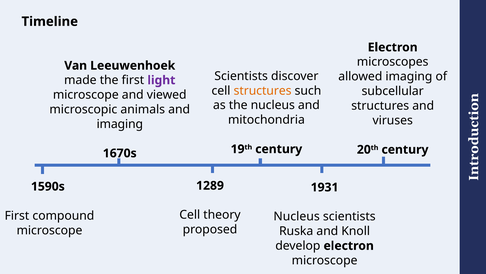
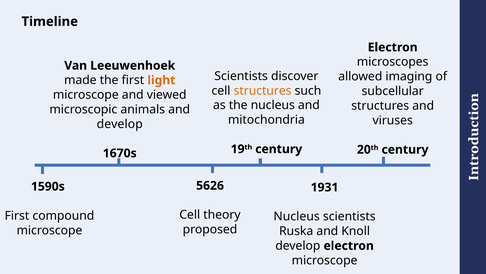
light colour: purple -> orange (161, 80)
imaging: imaging -> develop (120, 124)
1289: 1289 -> 5626 (210, 185)
